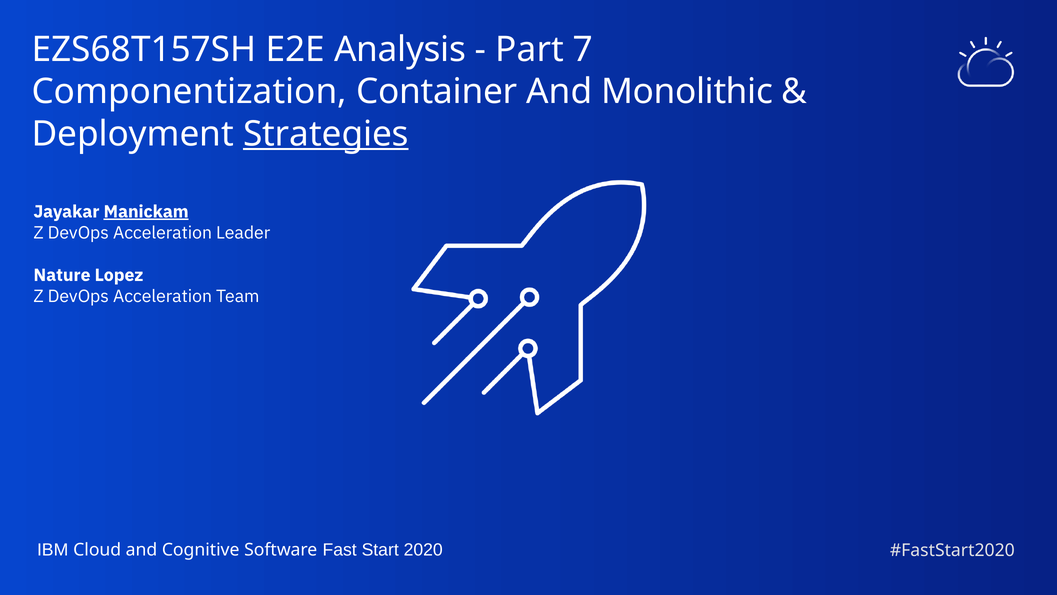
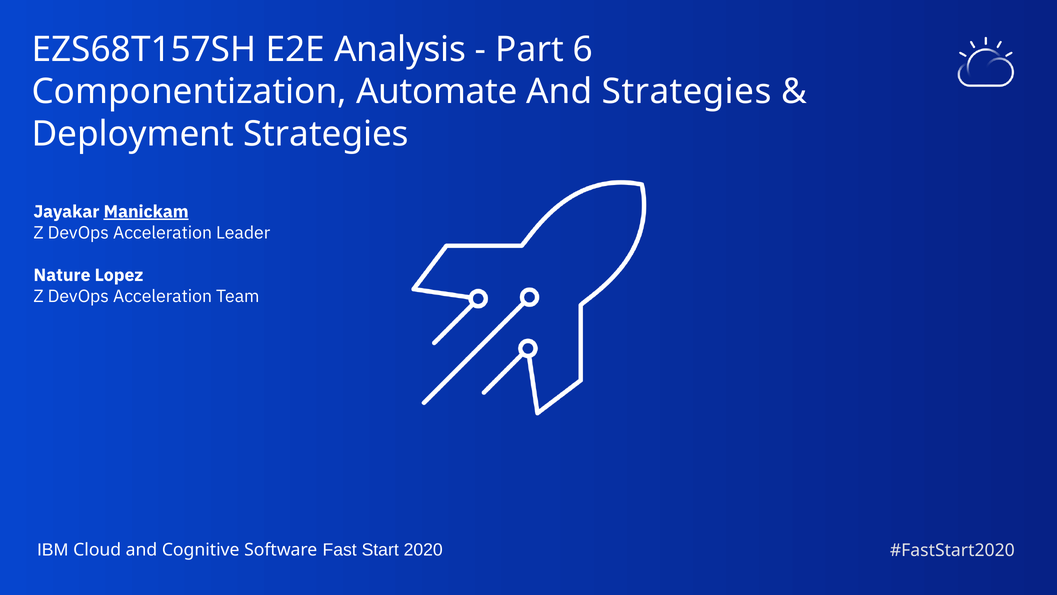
7: 7 -> 6 (583, 49)
Container: Container -> Automate (437, 92)
And Monolithic: Monolithic -> Strategies (687, 92)
Strategies underline: present -> none (326, 134)
